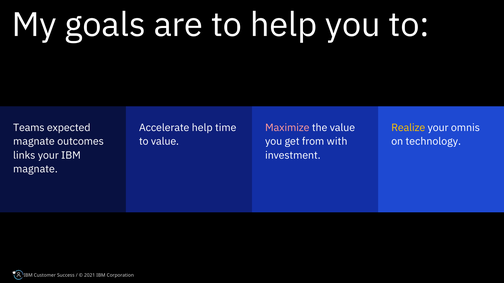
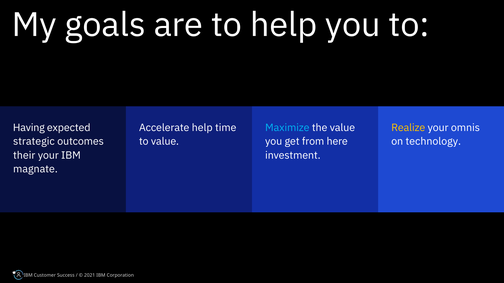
Teams: Teams -> Having (29, 128)
Maximize colour: pink -> light blue (287, 128)
magnate: magnate -> strategic (34, 142)
with: with -> here (337, 142)
links: links -> their (24, 156)
